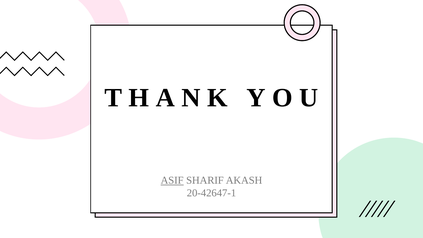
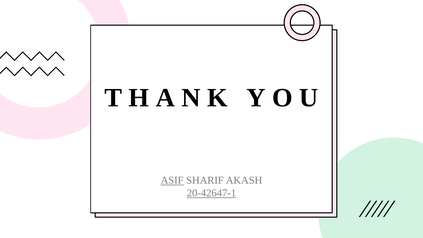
20-42647-1 underline: none -> present (211, 193)
